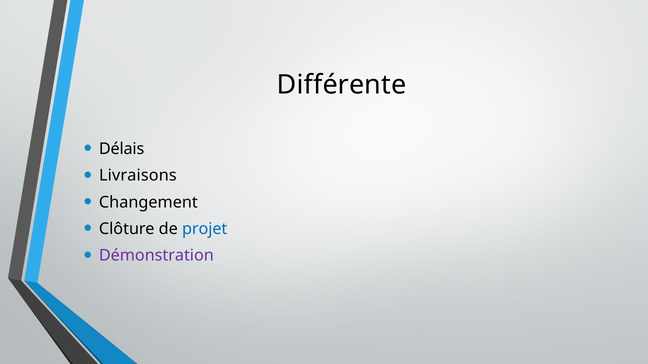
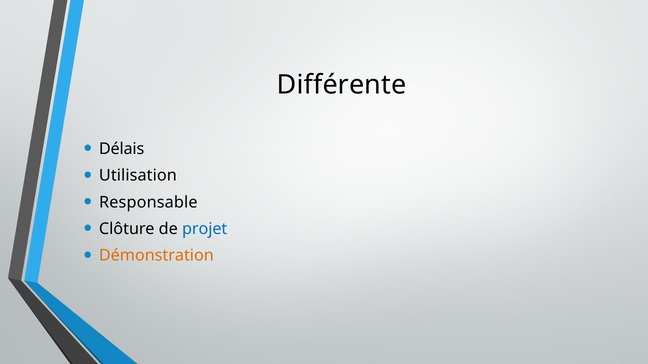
Livraisons: Livraisons -> Utilisation (138, 176)
Changement: Changement -> Responsable (148, 203)
Démonstration colour: purple -> orange (156, 256)
